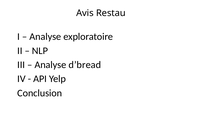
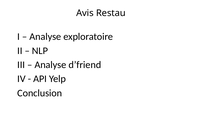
d’bread: d’bread -> d’friend (85, 65)
